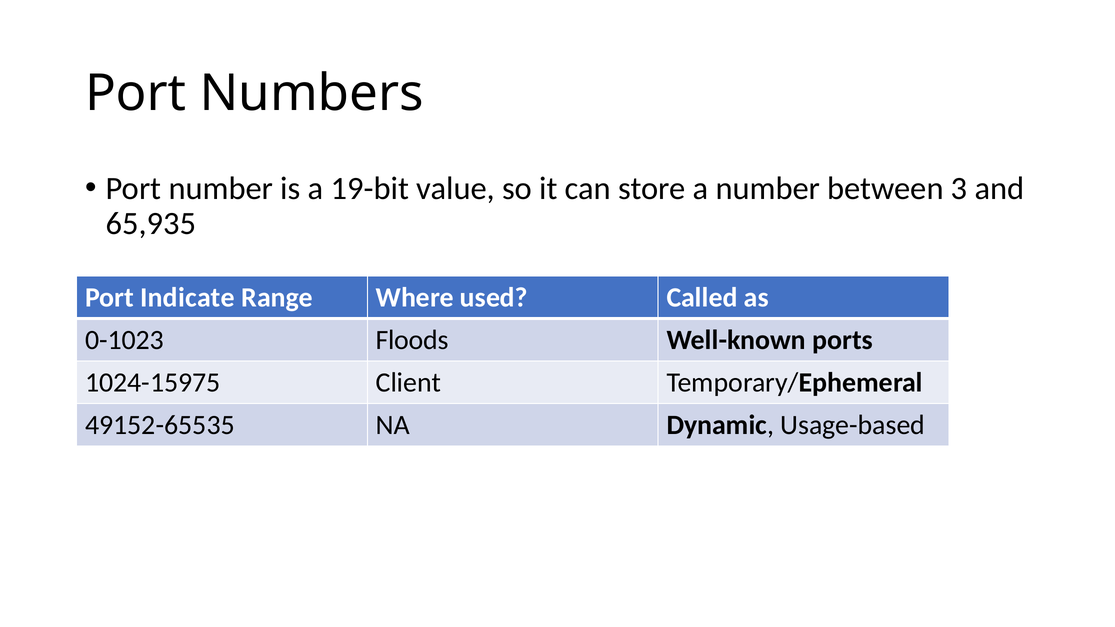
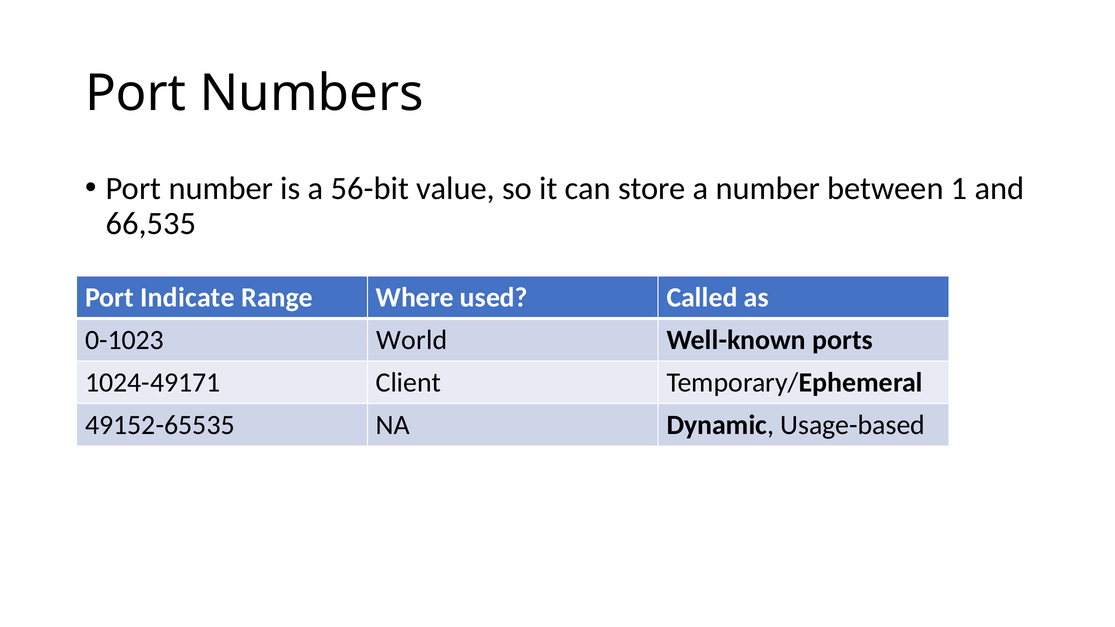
19-bit: 19-bit -> 56-bit (370, 189)
3: 3 -> 1 (959, 189)
65,935: 65,935 -> 66,535 (151, 224)
Floods: Floods -> World (412, 340)
1024-15975: 1024-15975 -> 1024-49171 (153, 383)
